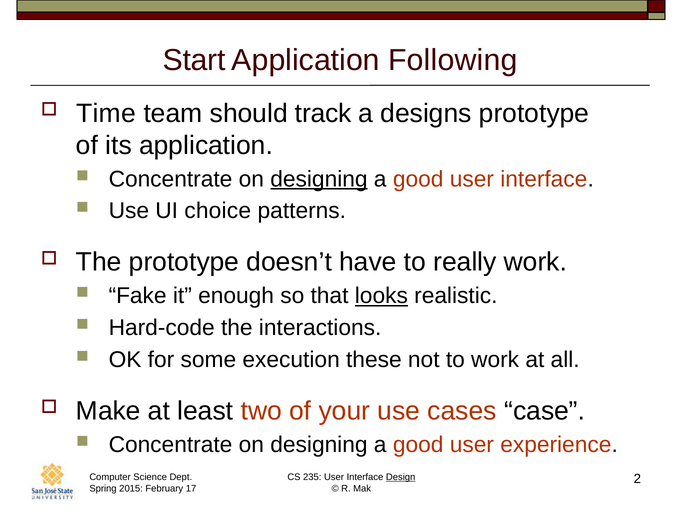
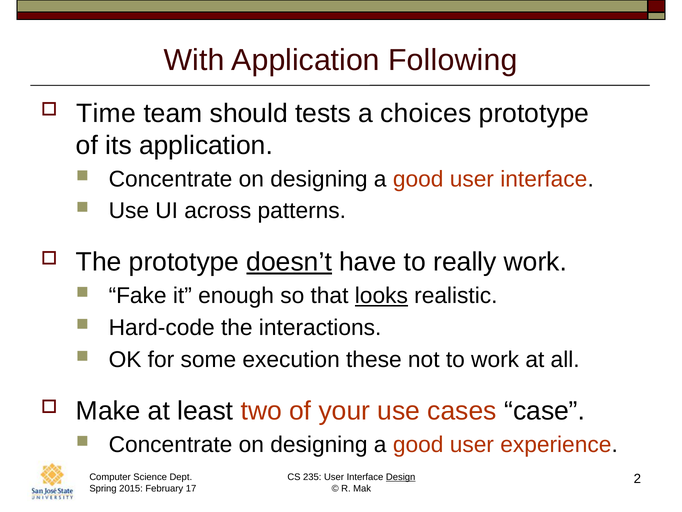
Start: Start -> With (194, 60)
track: track -> tests (323, 113)
designs: designs -> choices (426, 113)
designing underline: present -> none (319, 179)
choice: choice -> across (218, 211)
doesn’t underline: none -> present (289, 262)
